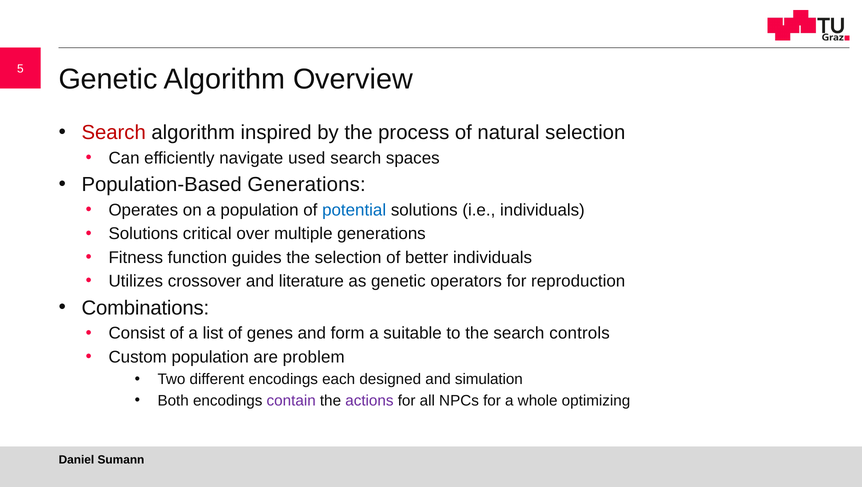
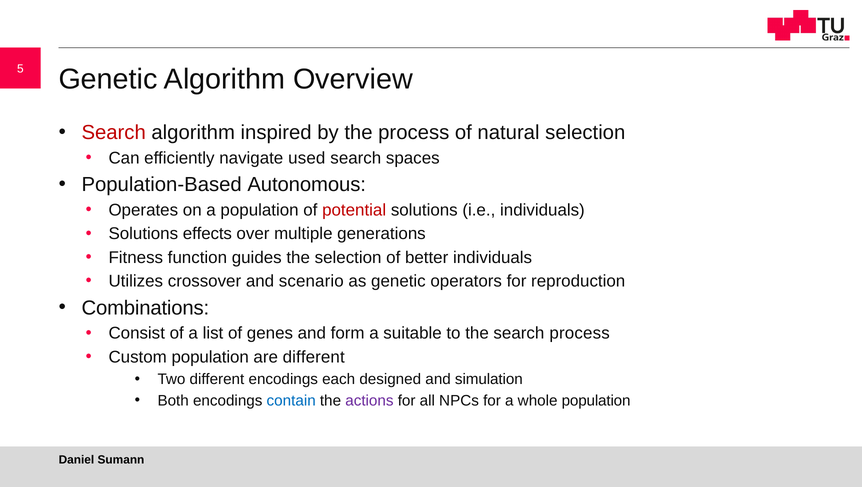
Population-Based Generations: Generations -> Autonomous (307, 185)
potential colour: blue -> red (354, 210)
critical: critical -> effects (207, 234)
literature: literature -> scenario (311, 282)
search controls: controls -> process (580, 334)
are problem: problem -> different (314, 357)
contain colour: purple -> blue (291, 401)
whole optimizing: optimizing -> population (596, 401)
